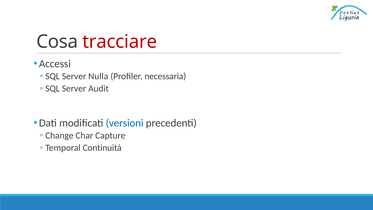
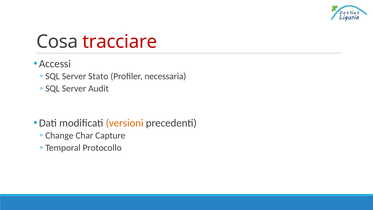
Nulla: Nulla -> Stato (98, 76)
versioni colour: blue -> orange (125, 123)
Continuità: Continuità -> Protocollo (102, 148)
